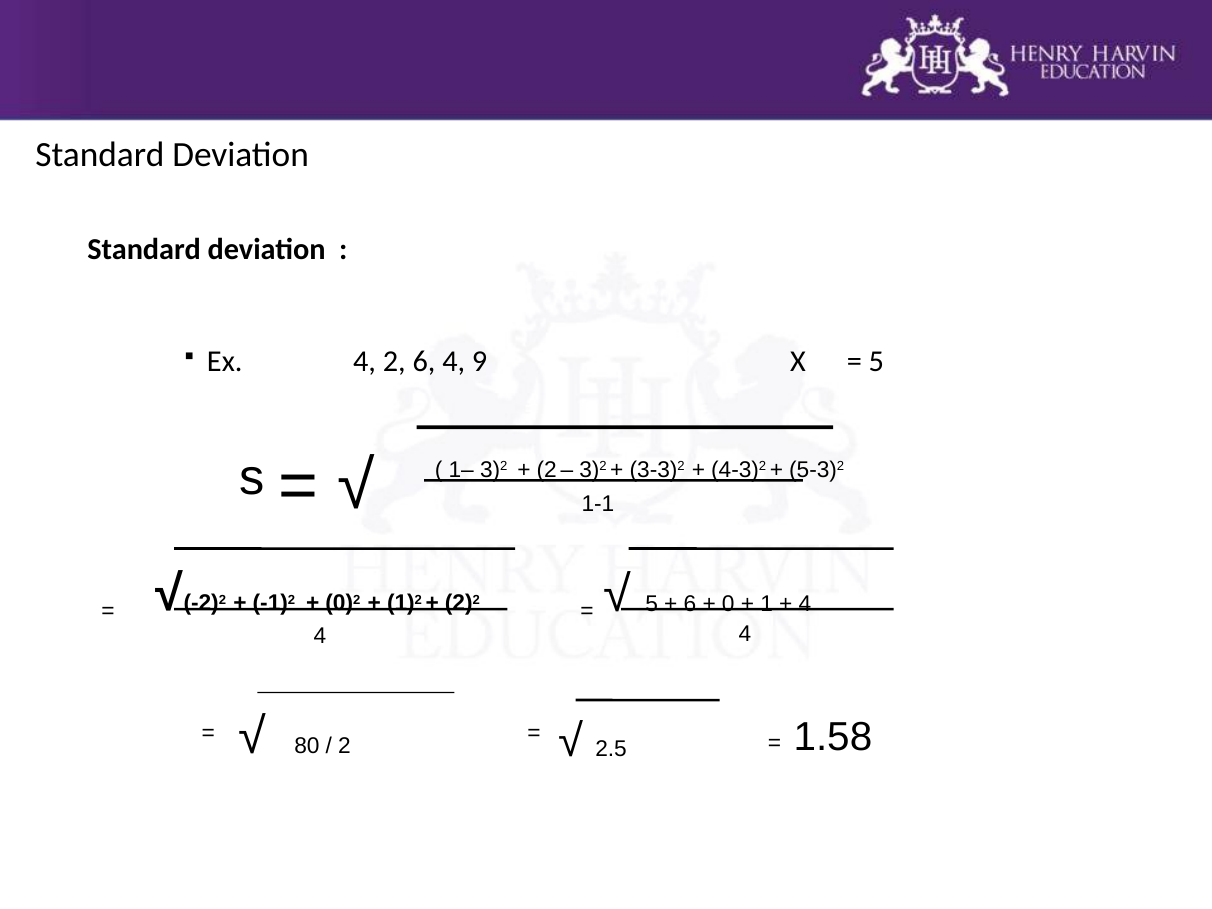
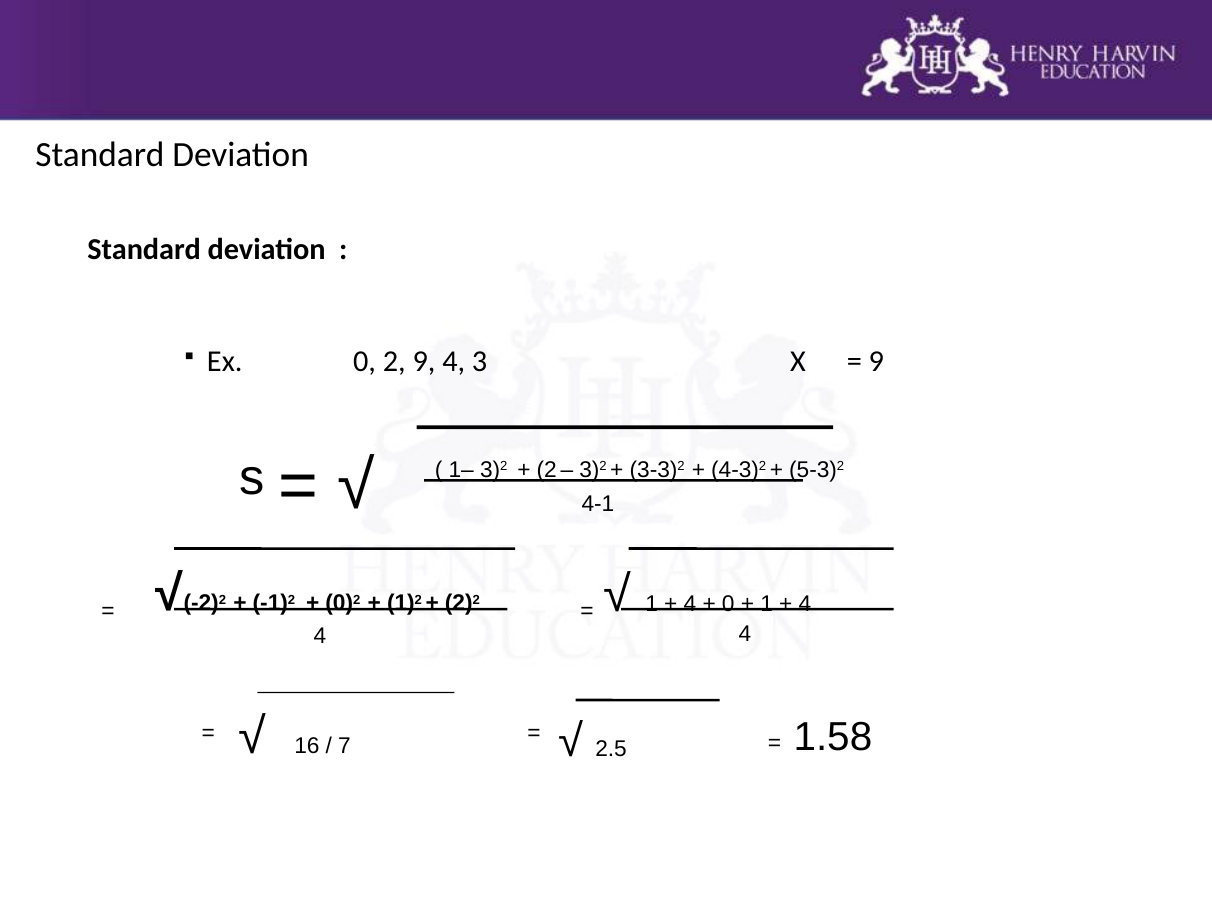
Ex 4: 4 -> 0 (365, 361)
2 6: 6 -> 9 (424, 361)
9: 9 -> 3 (480, 361)
5: 5 -> 9 (876, 361)
1-1: 1-1 -> 4-1 (598, 504)
5: 5 -> 1 (652, 604)
6: 6 -> 4 (690, 604)
80: 80 -> 16 (307, 746)
2: 2 -> 7 (344, 746)
